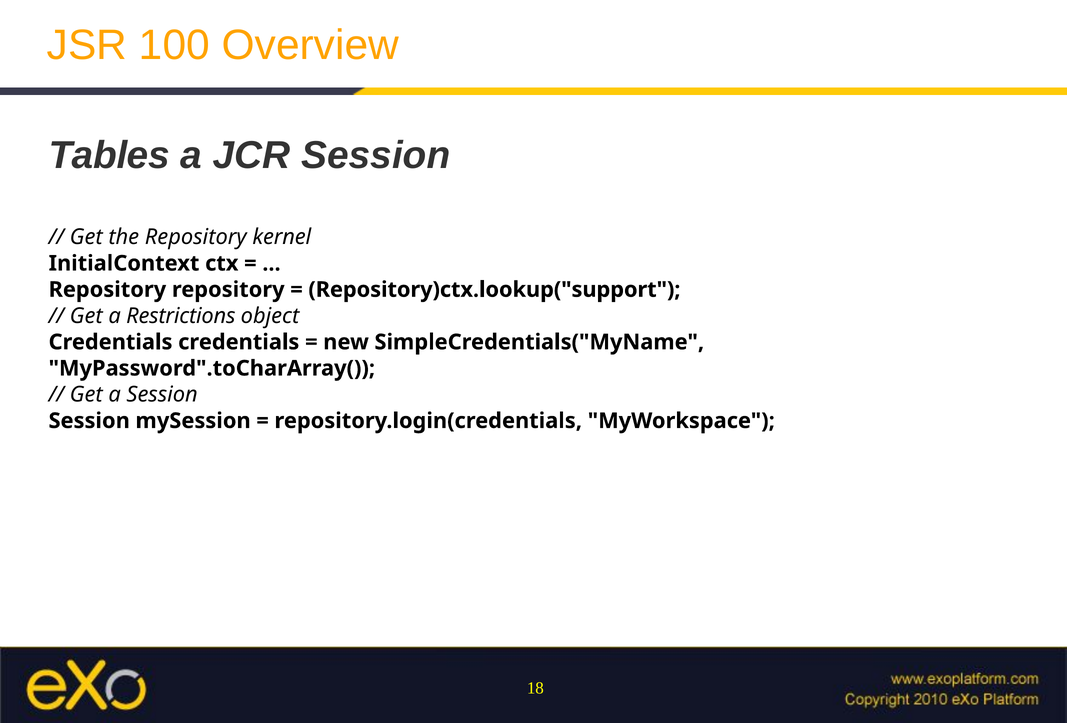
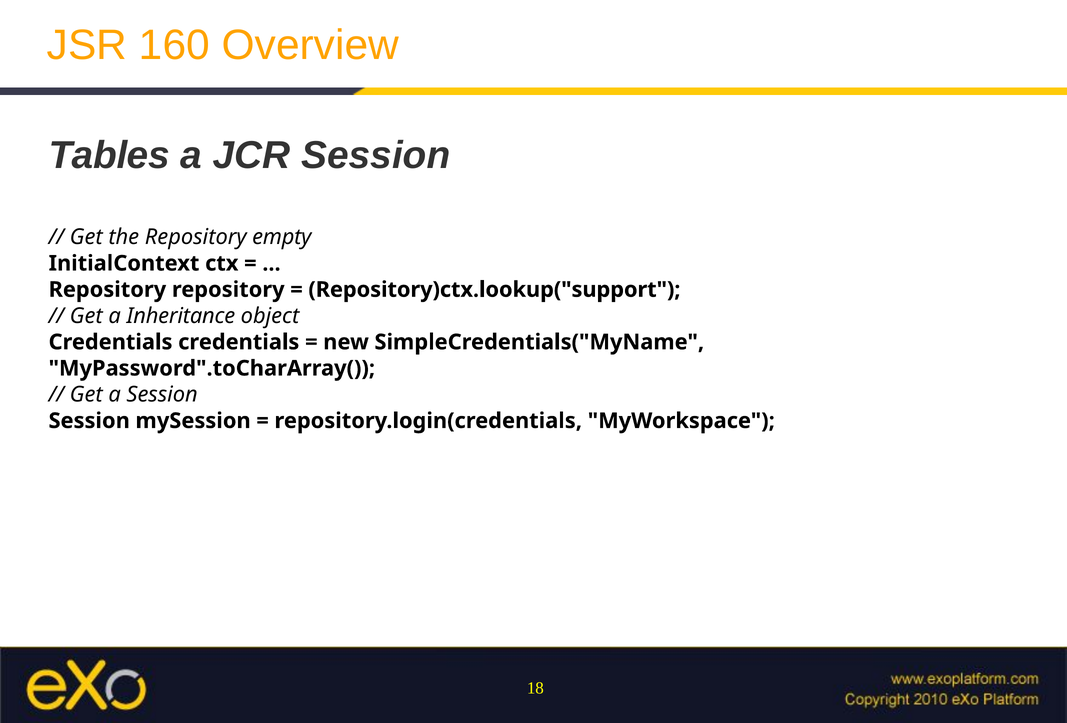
100: 100 -> 160 (174, 45)
kernel: kernel -> empty (282, 237)
Restrictions: Restrictions -> Inheritance (181, 316)
